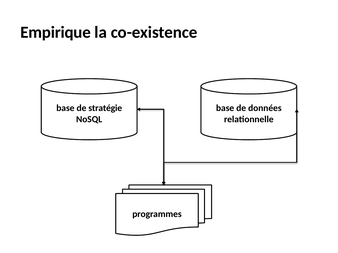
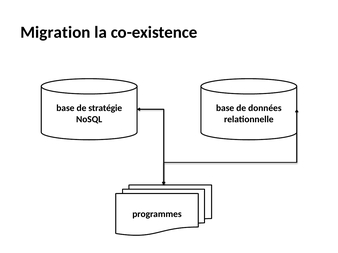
Empirique: Empirique -> Migration (55, 32)
